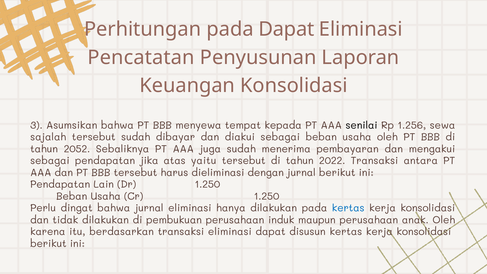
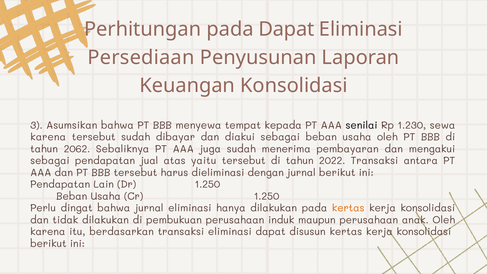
Pencatatan: Pencatatan -> Persediaan (141, 57)
1.256: 1.256 -> 1.230 (412, 125)
sajalah: sajalah -> karena (48, 137)
2052: 2052 -> 2062 (77, 149)
jika: jika -> jual (149, 161)
kertas colour: blue -> orange (348, 208)
